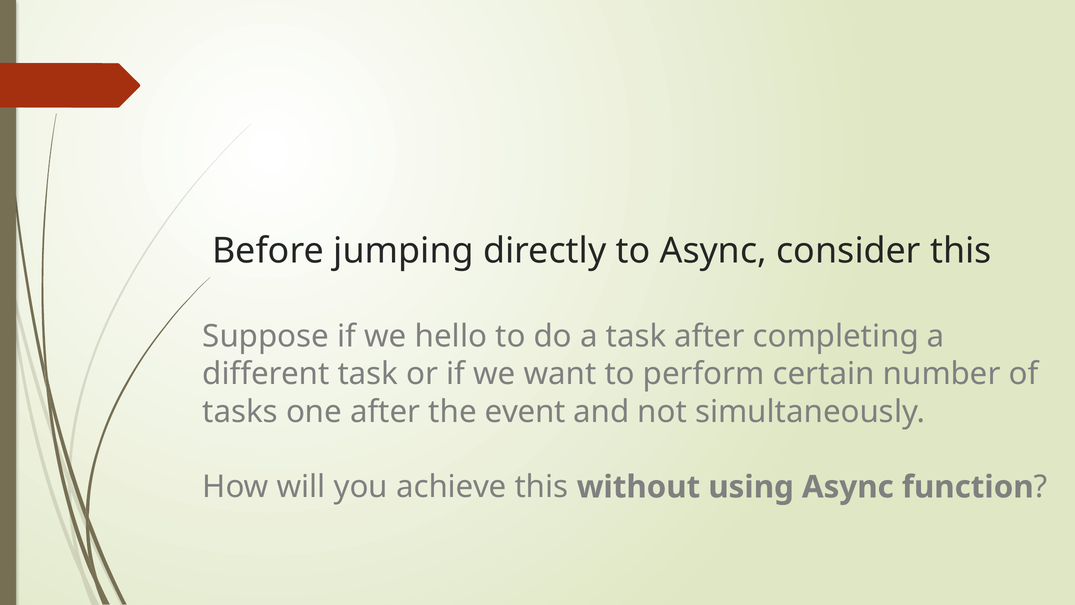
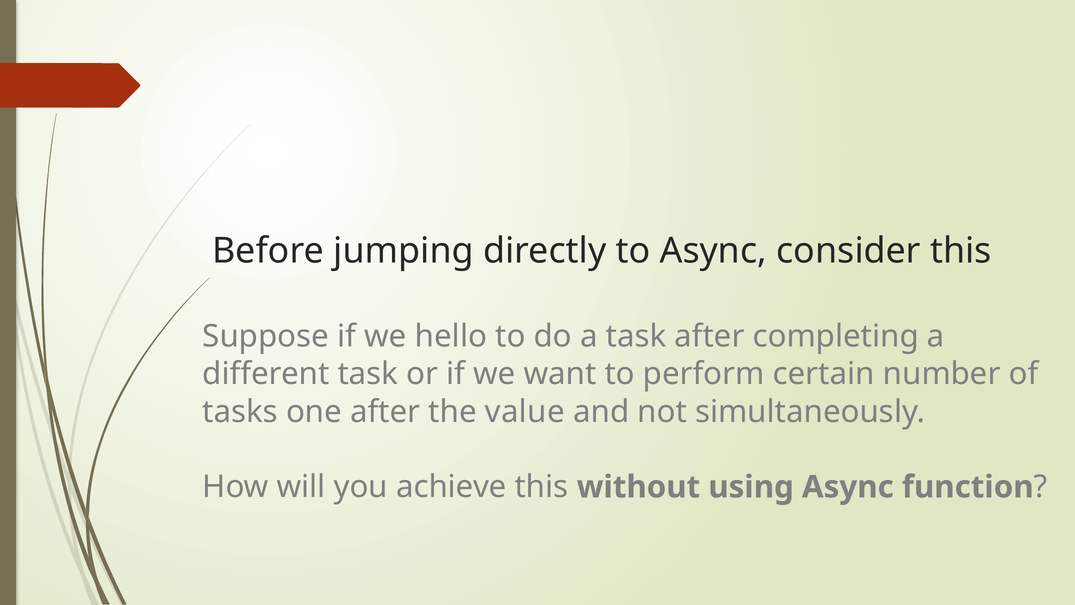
event: event -> value (525, 412)
